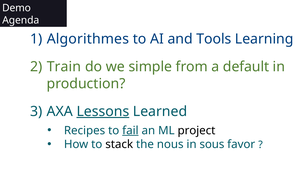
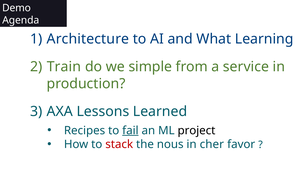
Algorithmes: Algorithmes -> Architecture (88, 39)
Tools: Tools -> What (214, 39)
default: default -> service (246, 67)
Lessons underline: present -> none (103, 111)
stack colour: black -> red (119, 144)
sous: sous -> cher (212, 144)
